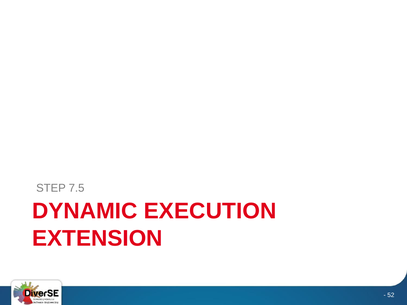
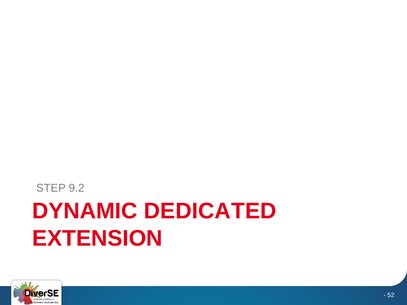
7.5: 7.5 -> 9.2 (77, 188)
EXECUTION: EXECUTION -> DEDICATED (210, 211)
